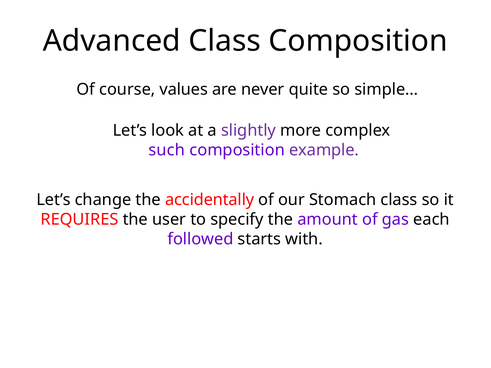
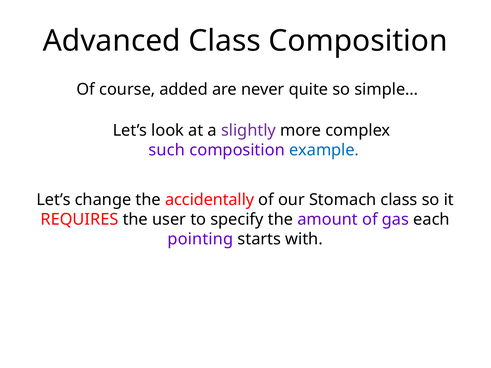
values: values -> added (184, 89)
example colour: purple -> blue (324, 150)
followed: followed -> pointing (200, 239)
